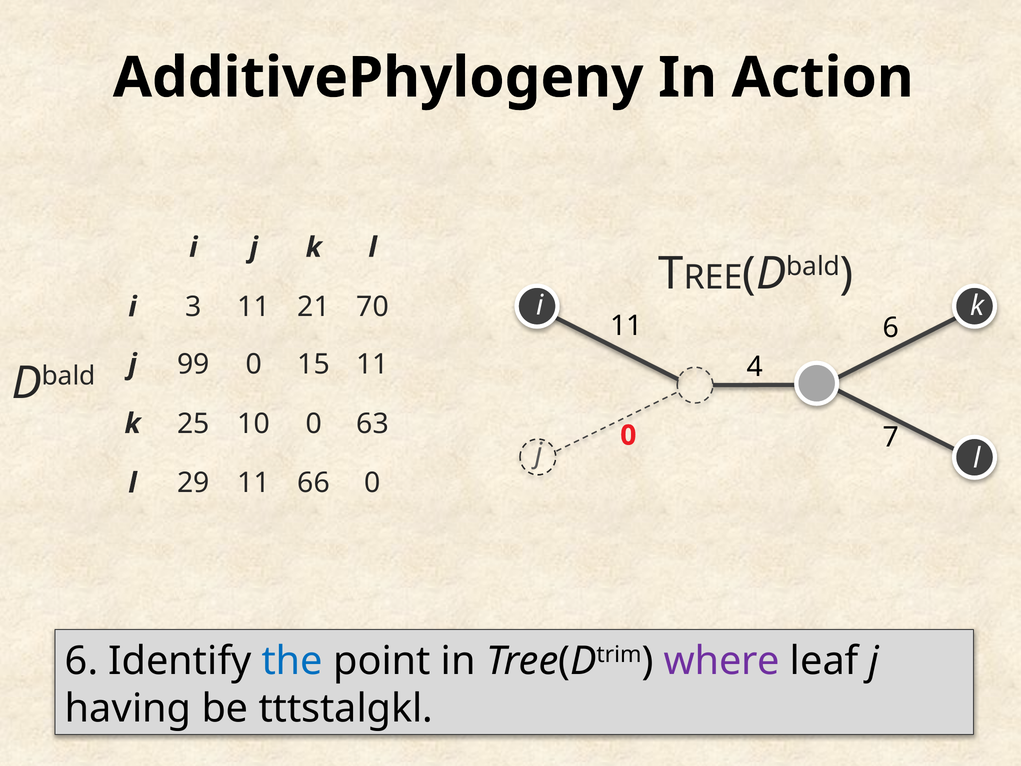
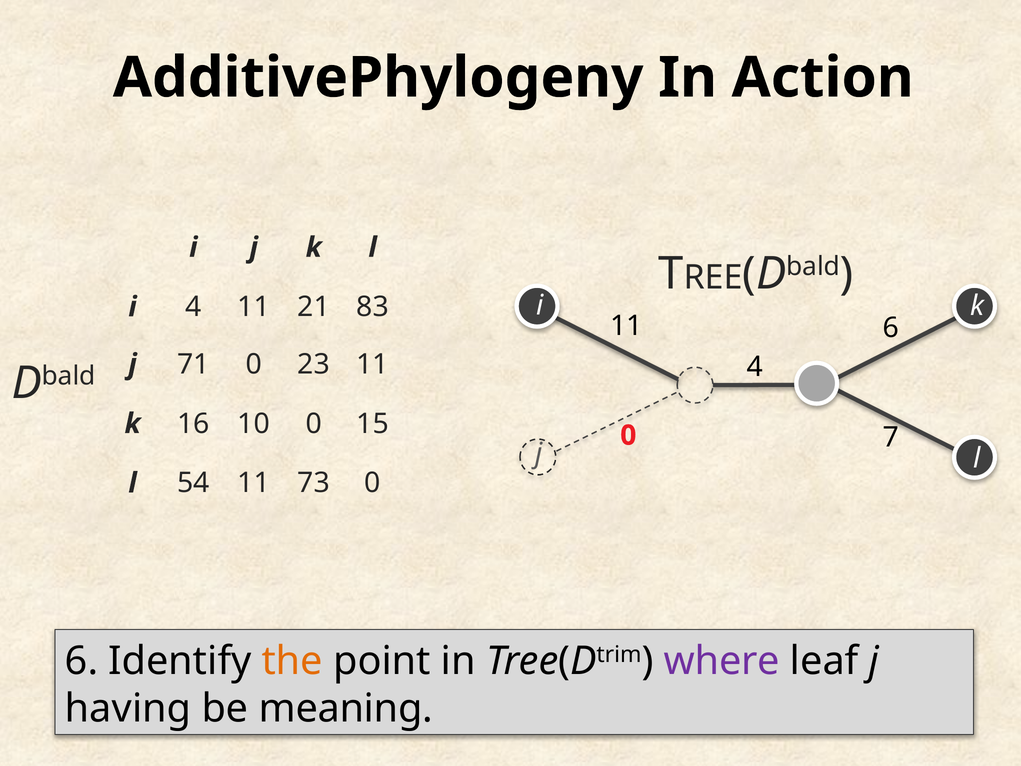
i 3: 3 -> 4 (193, 307)
70: 70 -> 83 (373, 307)
99: 99 -> 71 (193, 364)
15: 15 -> 23 (314, 364)
25: 25 -> 16 (193, 424)
63: 63 -> 15 (373, 424)
29: 29 -> 54 (193, 483)
66: 66 -> 73 (314, 483)
the colour: blue -> orange (292, 661)
tttstalgkl: tttstalgkl -> meaning (346, 708)
